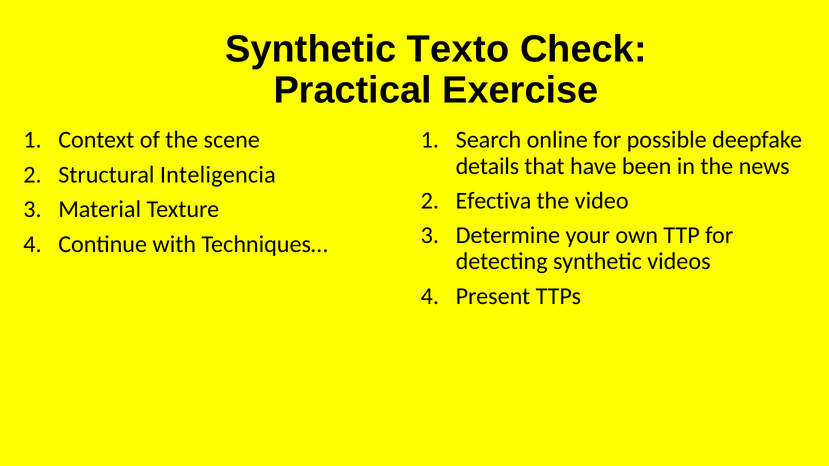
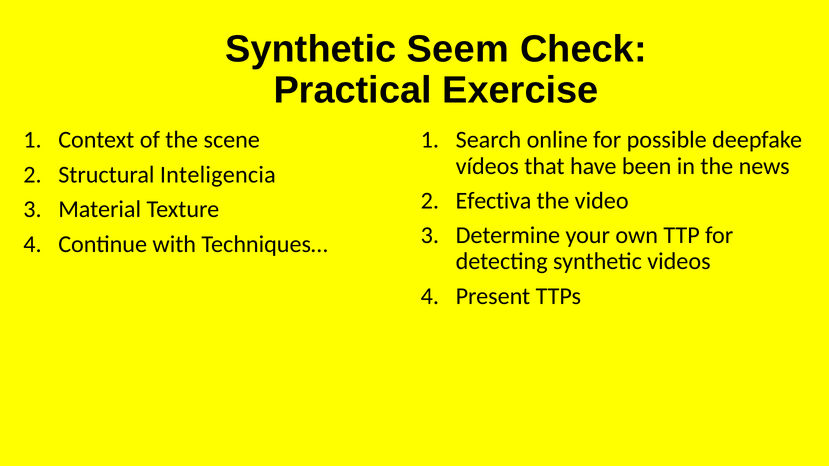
Texto: Texto -> Seem (458, 49)
details: details -> vídeos (487, 166)
